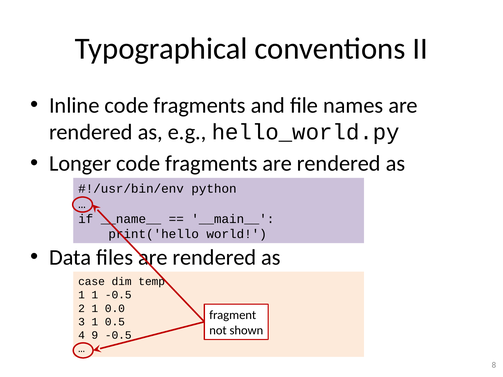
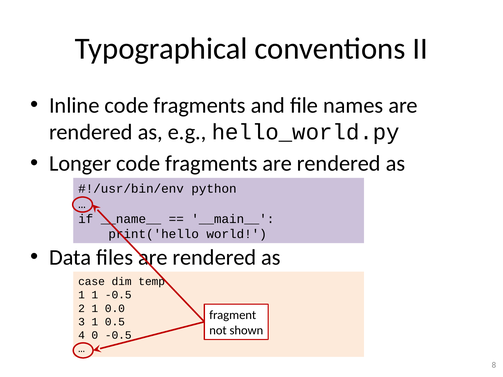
9: 9 -> 0 (95, 335)
